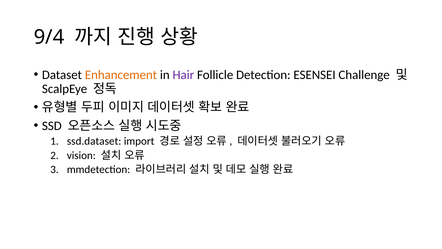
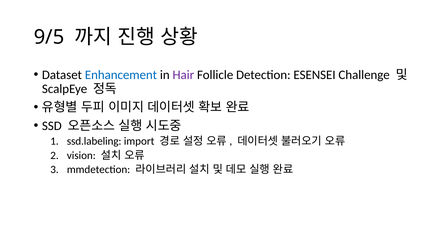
9/4: 9/4 -> 9/5 (49, 37)
Enhancement colour: orange -> blue (121, 75)
ssd.dataset: ssd.dataset -> ssd.labeling (94, 141)
